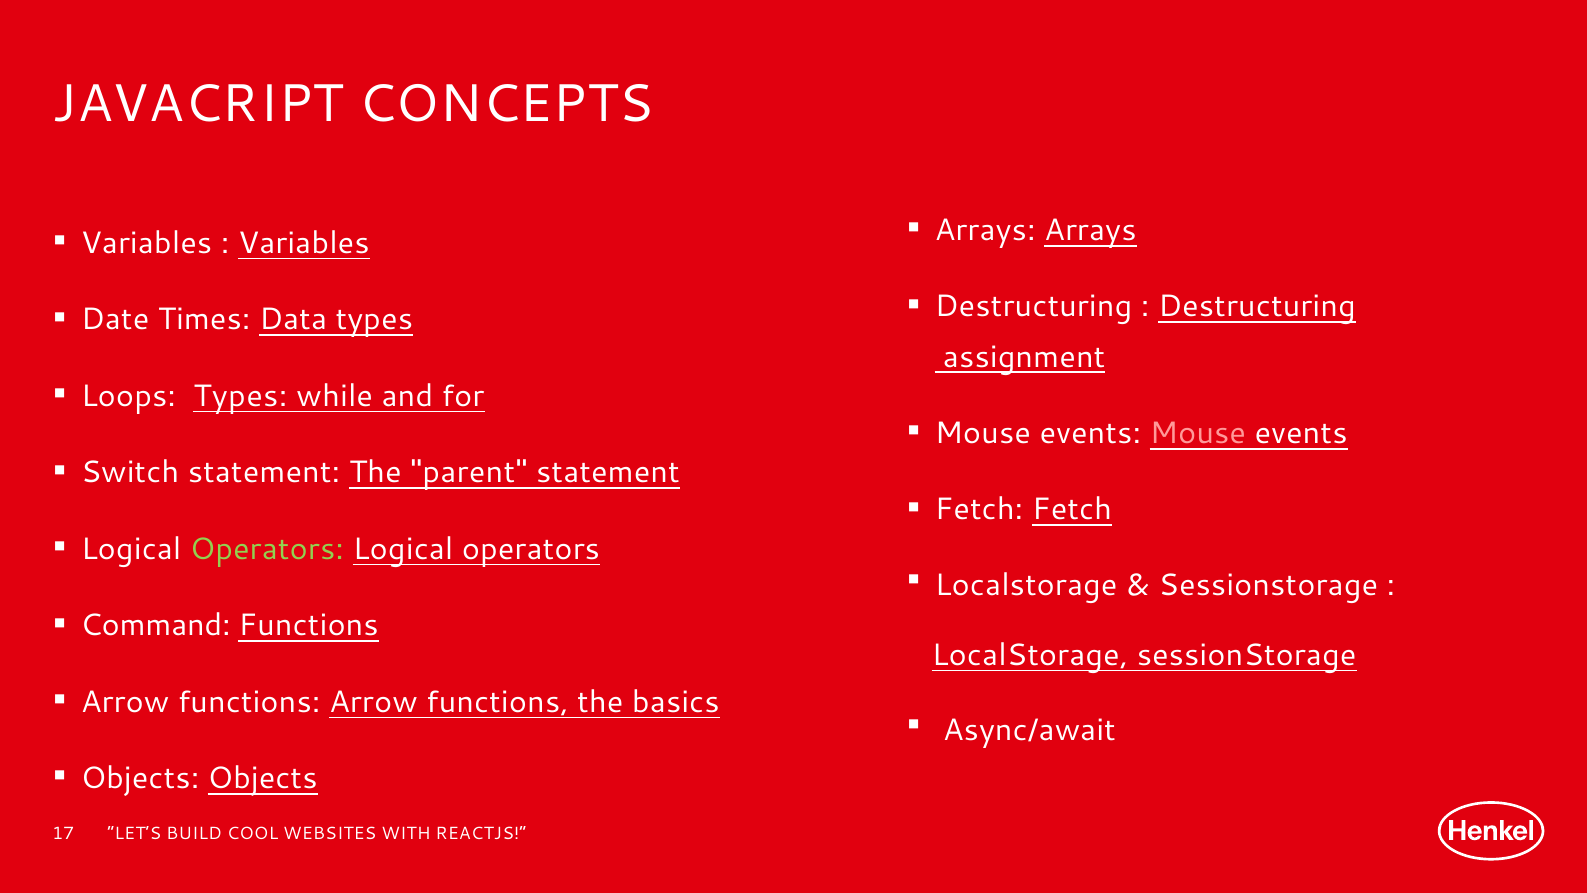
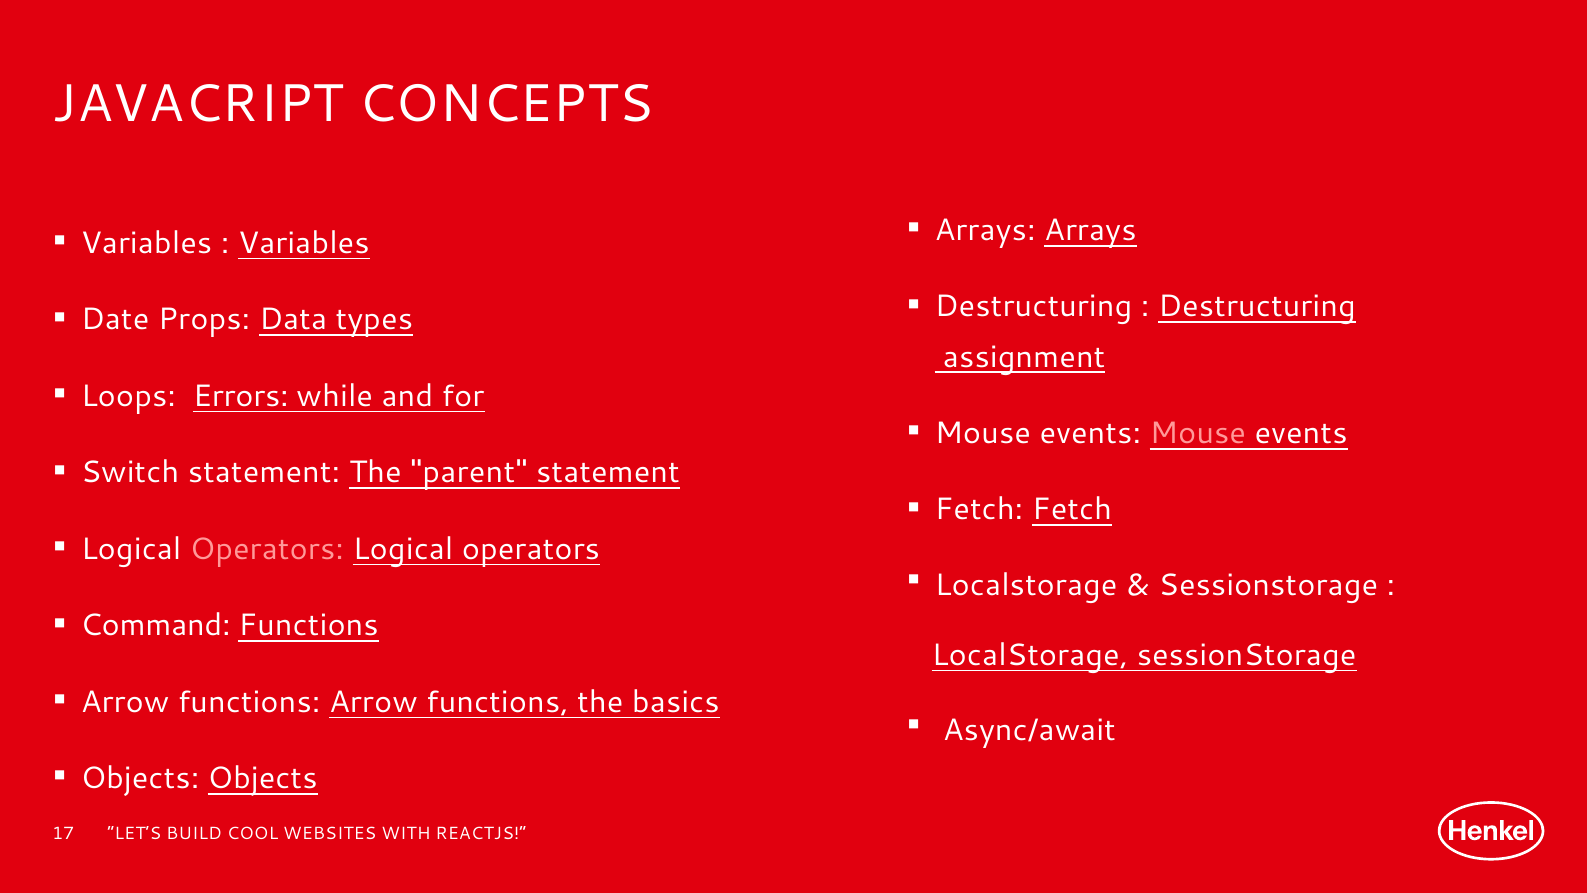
Times: Times -> Props (204, 320)
Loops Types: Types -> Errors (241, 396)
Operators colour: light green -> pink (267, 549)
